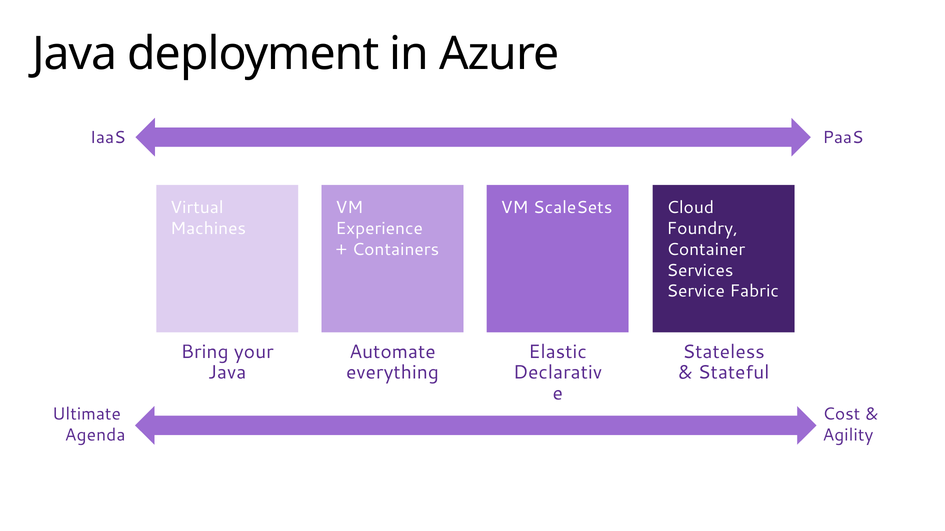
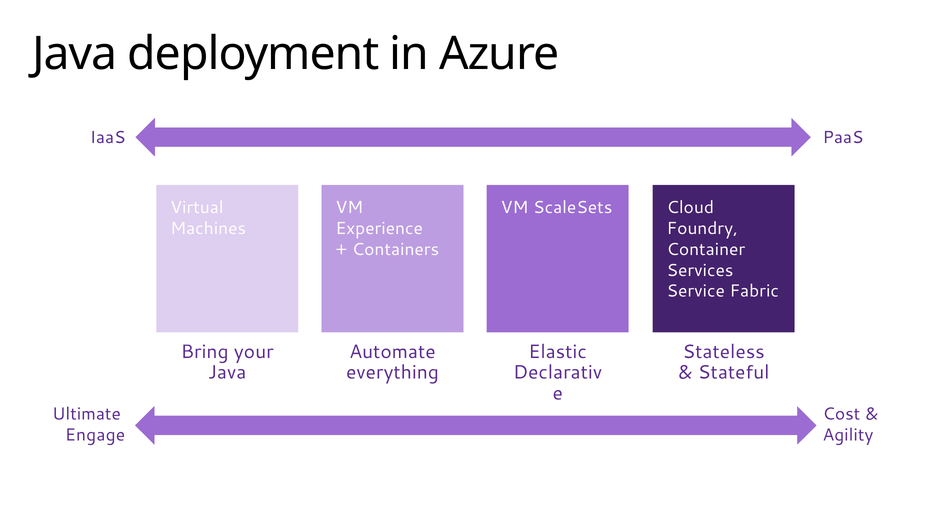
Agenda: Agenda -> Engage (95, 435)
